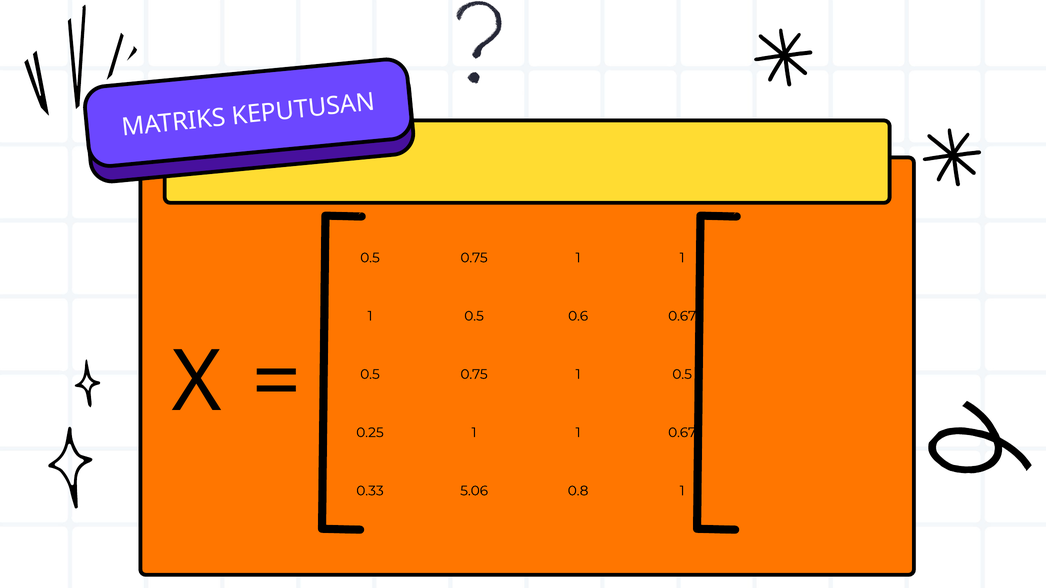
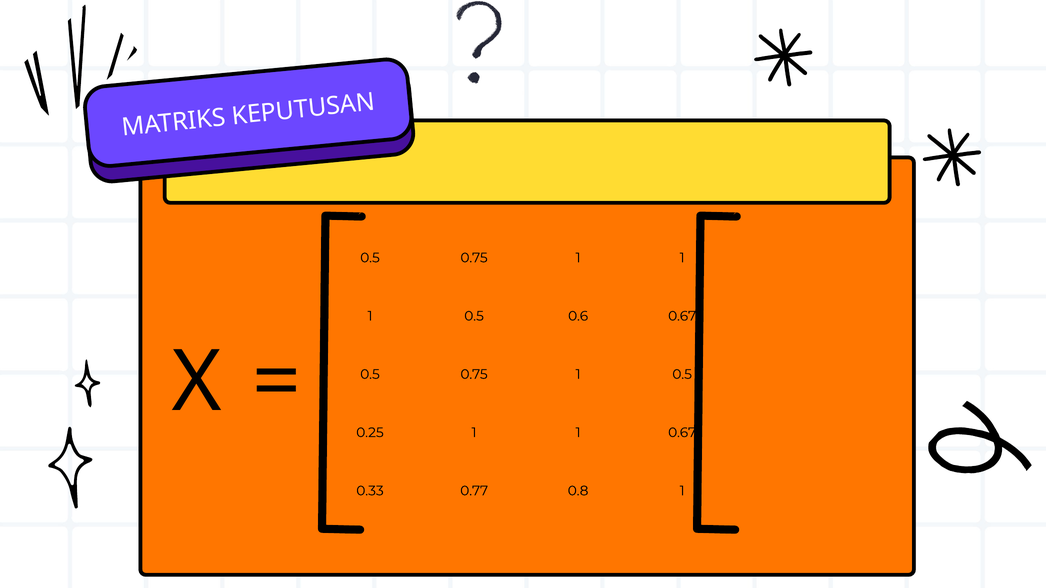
5.06: 5.06 -> 0.77 (474, 491)
